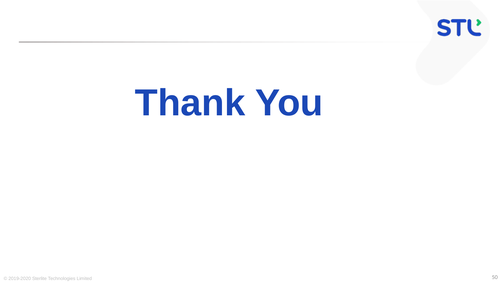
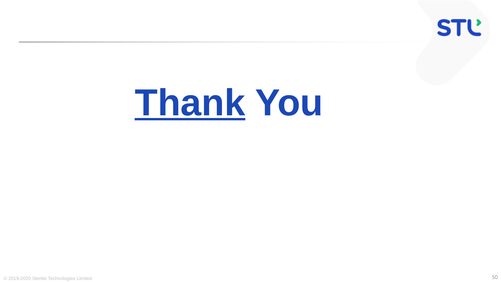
Thank underline: none -> present (190, 103)
